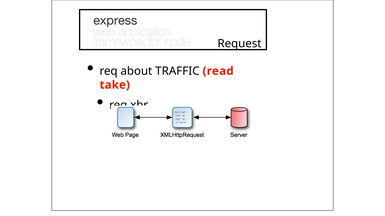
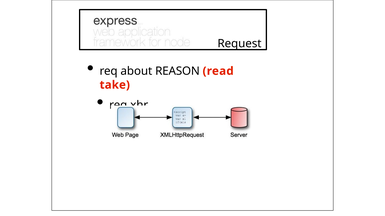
TRAFFIC: TRAFFIC -> REASON (177, 71)
